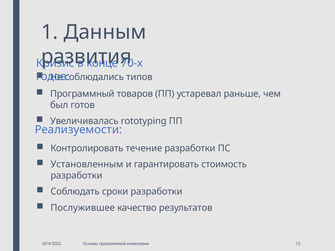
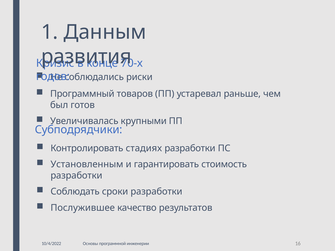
типов: типов -> риски (139, 77)
rototyping: rototyping -> крупными (144, 121)
Реализуемости: Реализуемости -> Субподрядчики (79, 130)
течение: течение -> стадиях (144, 148)
